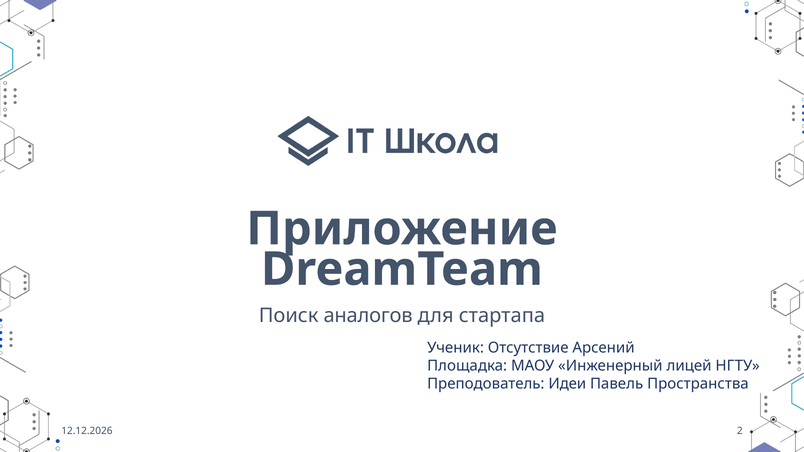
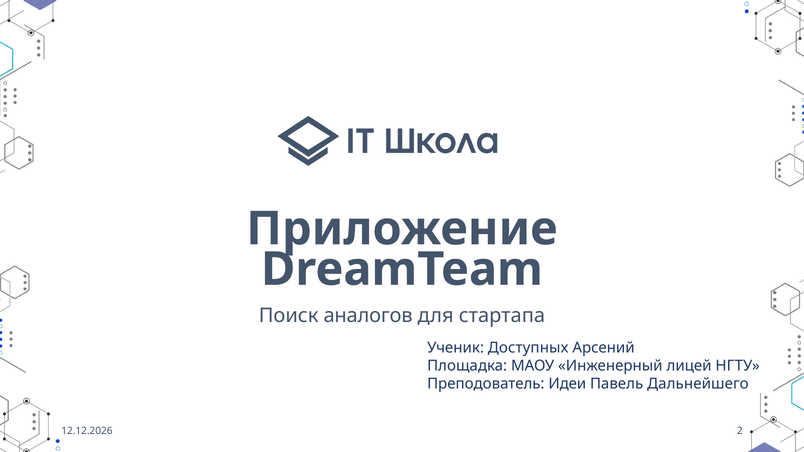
Отсутствие: Отсутствие -> Доступных (528, 348)
Пространства: Пространства -> Дальнейшего (698, 384)
